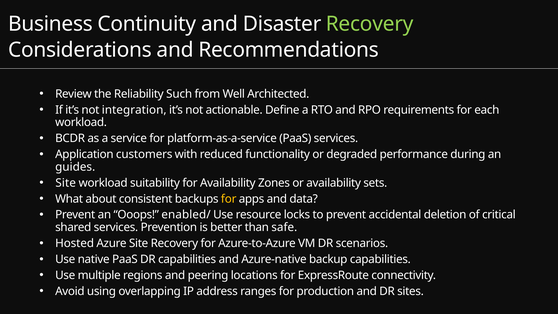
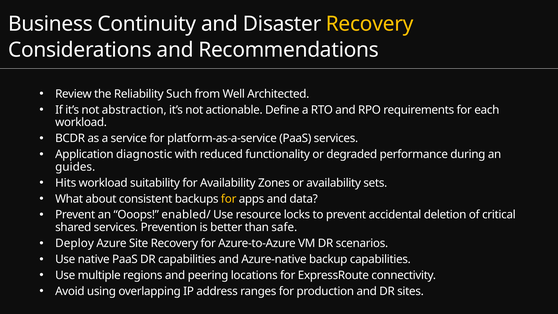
Recovery colour: light green -> yellow (370, 24)
integration: integration -> abstraction (134, 110)
customers: customers -> diagnostic (144, 154)
Site: Site -> Hits (66, 183)
Hosted: Hosted -> Deploy (75, 243)
